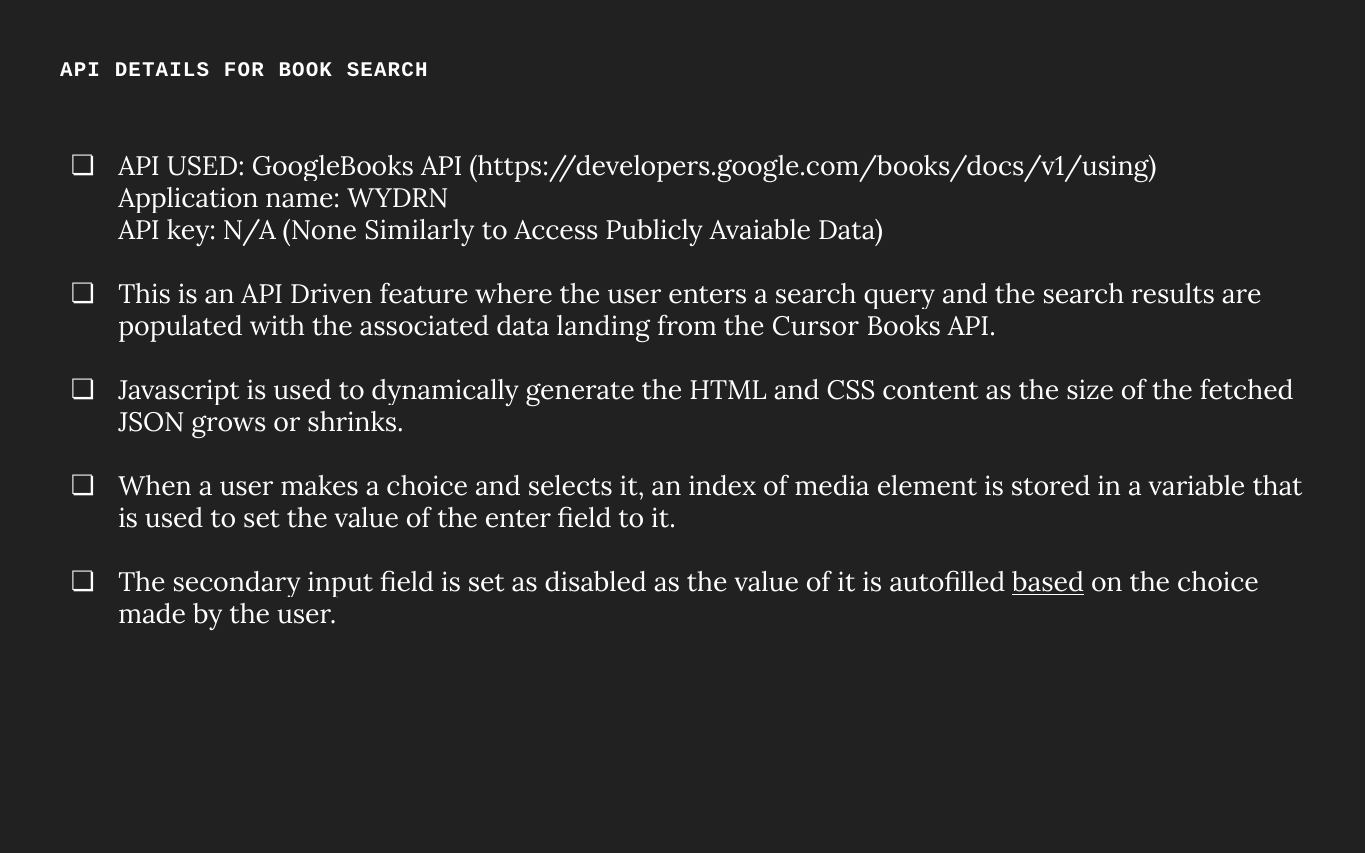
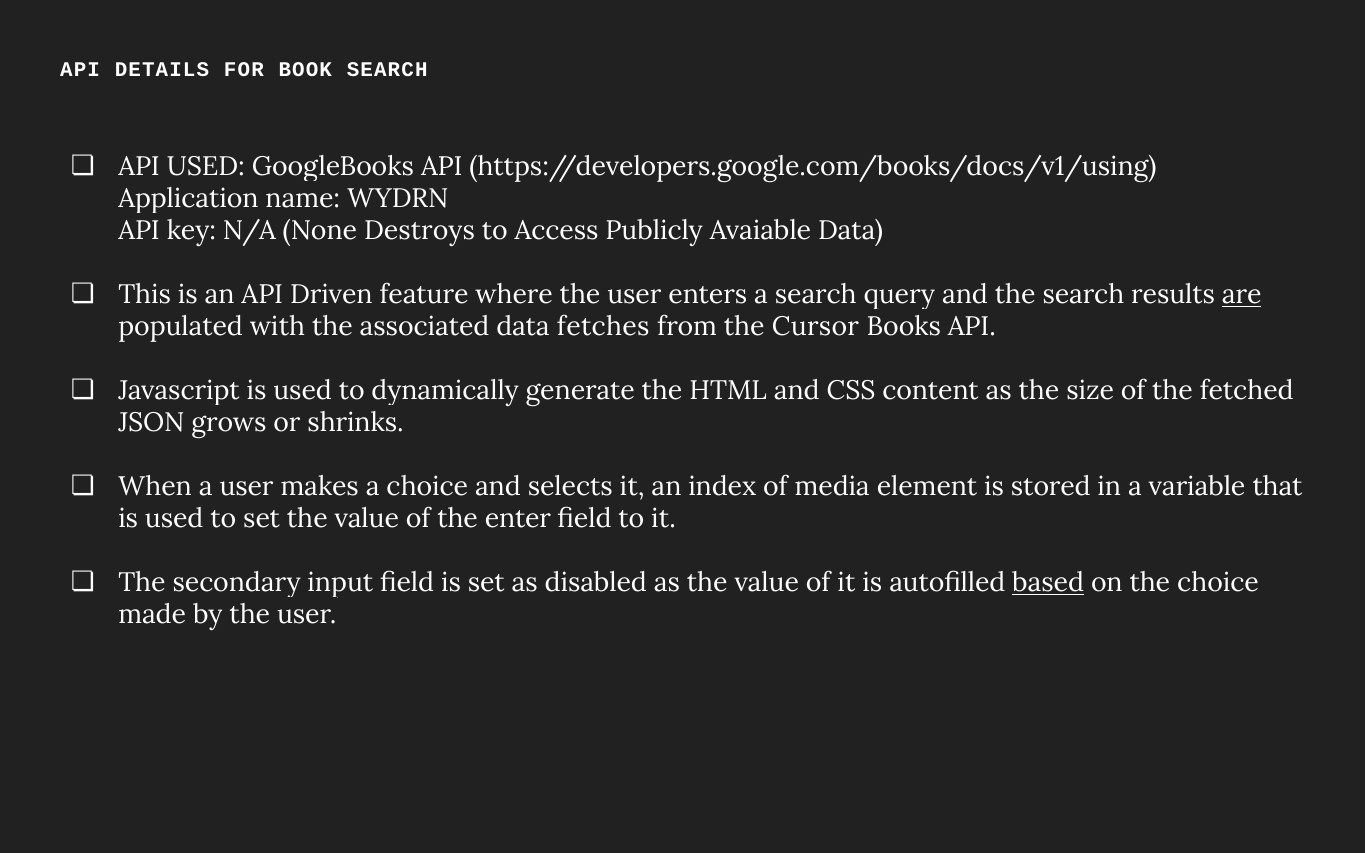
Similarly: Similarly -> Destroys (420, 231)
are underline: none -> present (1242, 295)
landing: landing -> fetches (603, 327)
